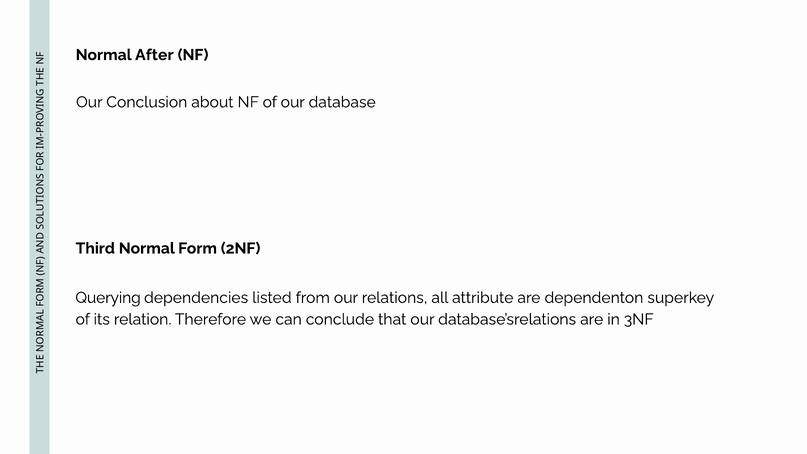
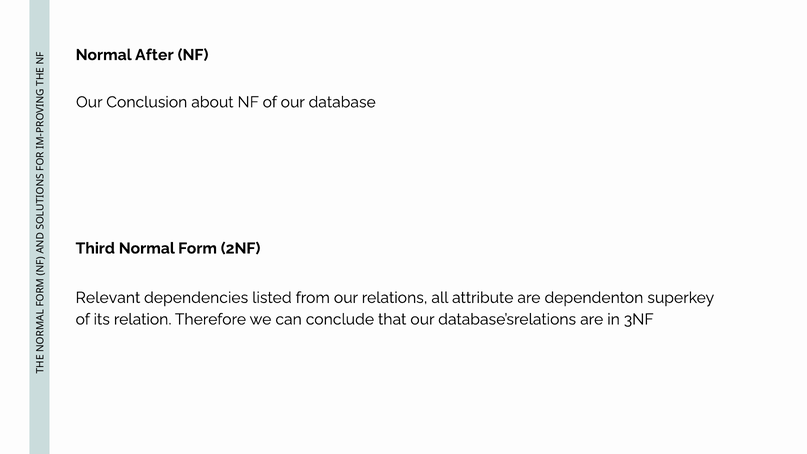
Querying: Querying -> Relevant (108, 298)
